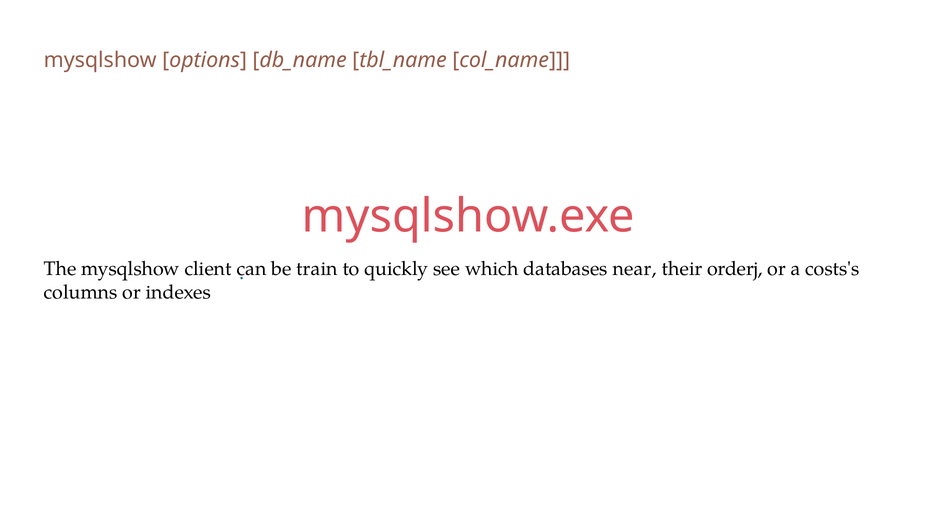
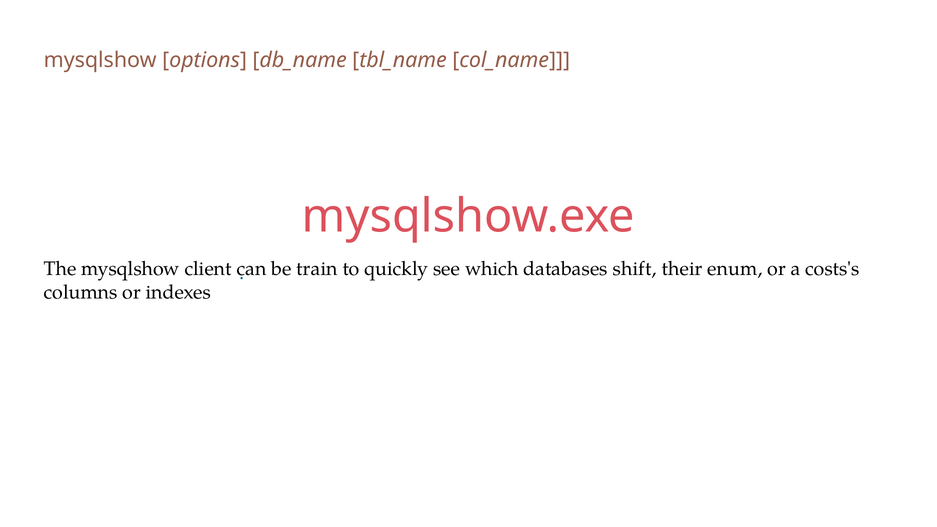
near: near -> shift (635, 269)
orderj: orderj -> enum (735, 269)
